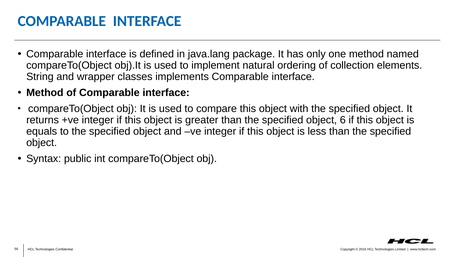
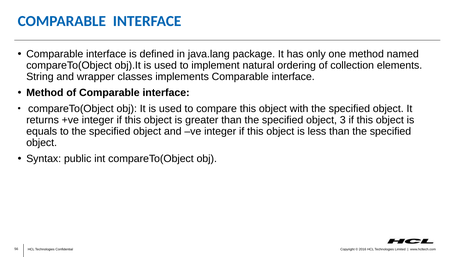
6: 6 -> 3 (343, 120)
